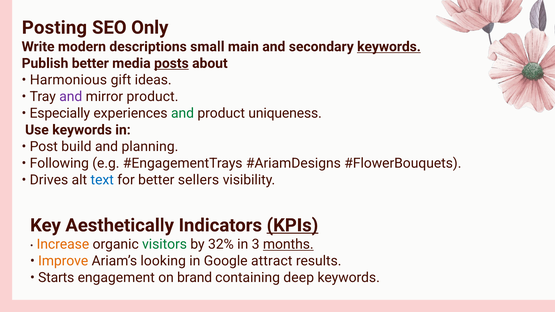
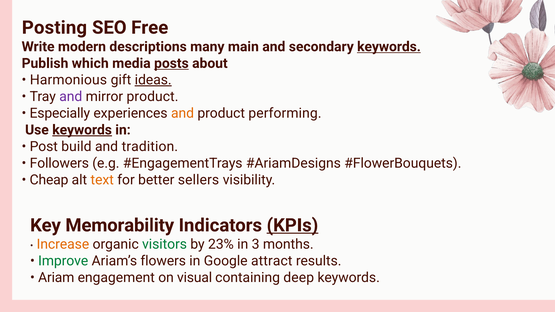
Only: Only -> Free (150, 28)
small: small -> many (207, 47)
Publish better: better -> which (90, 63)
ideas underline: none -> present (153, 80)
and colour: green -> orange (183, 113)
uniqueness: uniqueness -> performing (285, 113)
keywords underline: none -> present (82, 130)
planning: planning -> tradition (150, 147)
Following: Following -> Followers (59, 163)
Drives: Drives -> Cheap (49, 180)
text colour: blue -> orange (102, 180)
Aesthetically: Aesthetically -> Memorability (120, 225)
32%: 32% -> 23% (221, 245)
months underline: present -> none (288, 245)
Improve colour: orange -> green (63, 261)
looking: looking -> flowers (163, 261)
Starts: Starts -> Ariam (56, 278)
brand: brand -> visual (195, 278)
